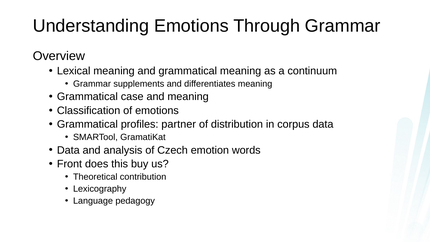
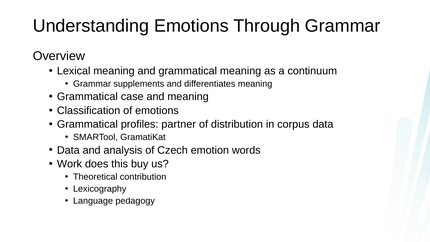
Front: Front -> Work (70, 164)
